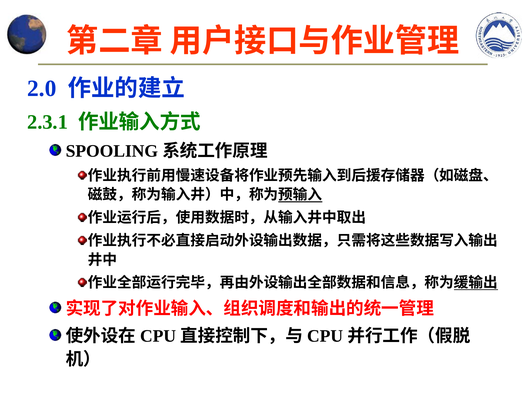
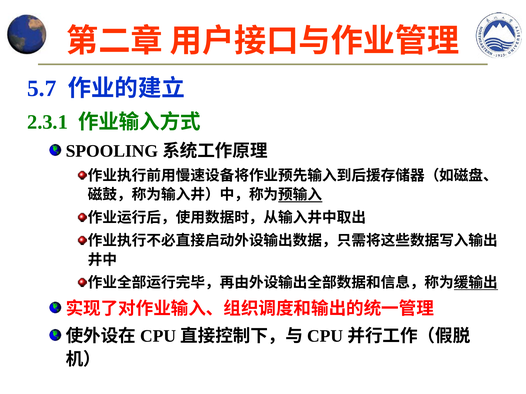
2.0: 2.0 -> 5.7 (42, 89)
